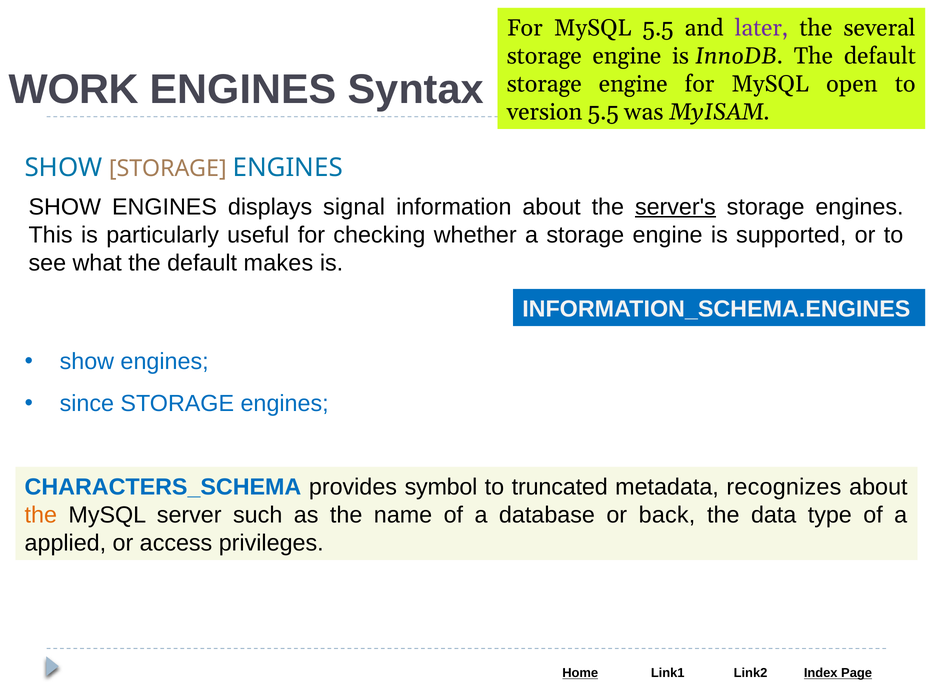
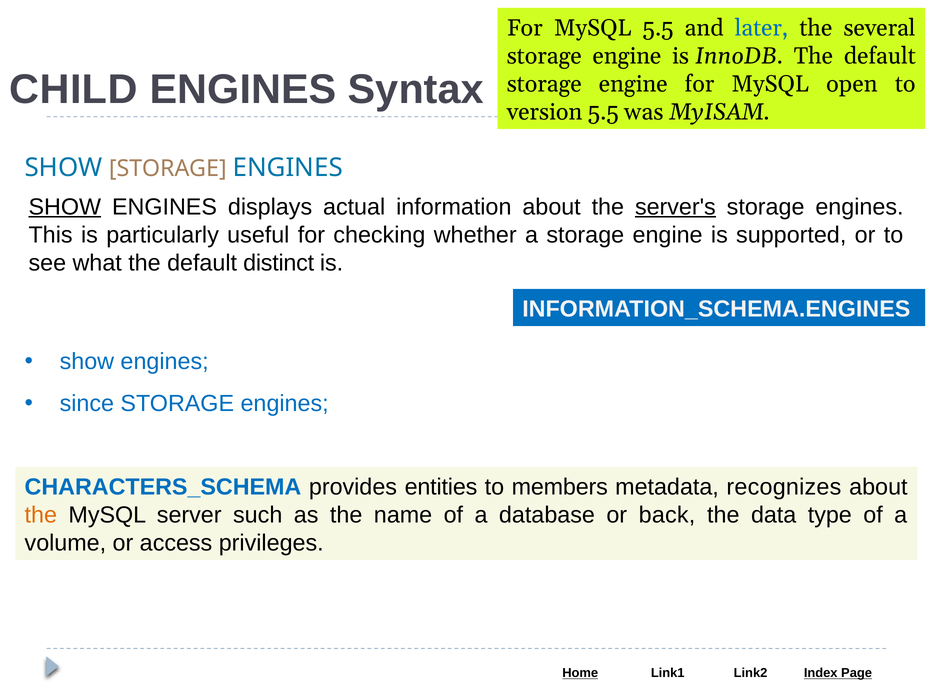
later colour: purple -> blue (762, 28)
WORK: WORK -> CHILD (73, 89)
SHOW underline: none -> present (65, 207)
signal: signal -> actual (354, 207)
makes: makes -> distinct (279, 263)
symbol: symbol -> entities (441, 487)
truncated: truncated -> members (560, 487)
applied: applied -> volume (65, 543)
